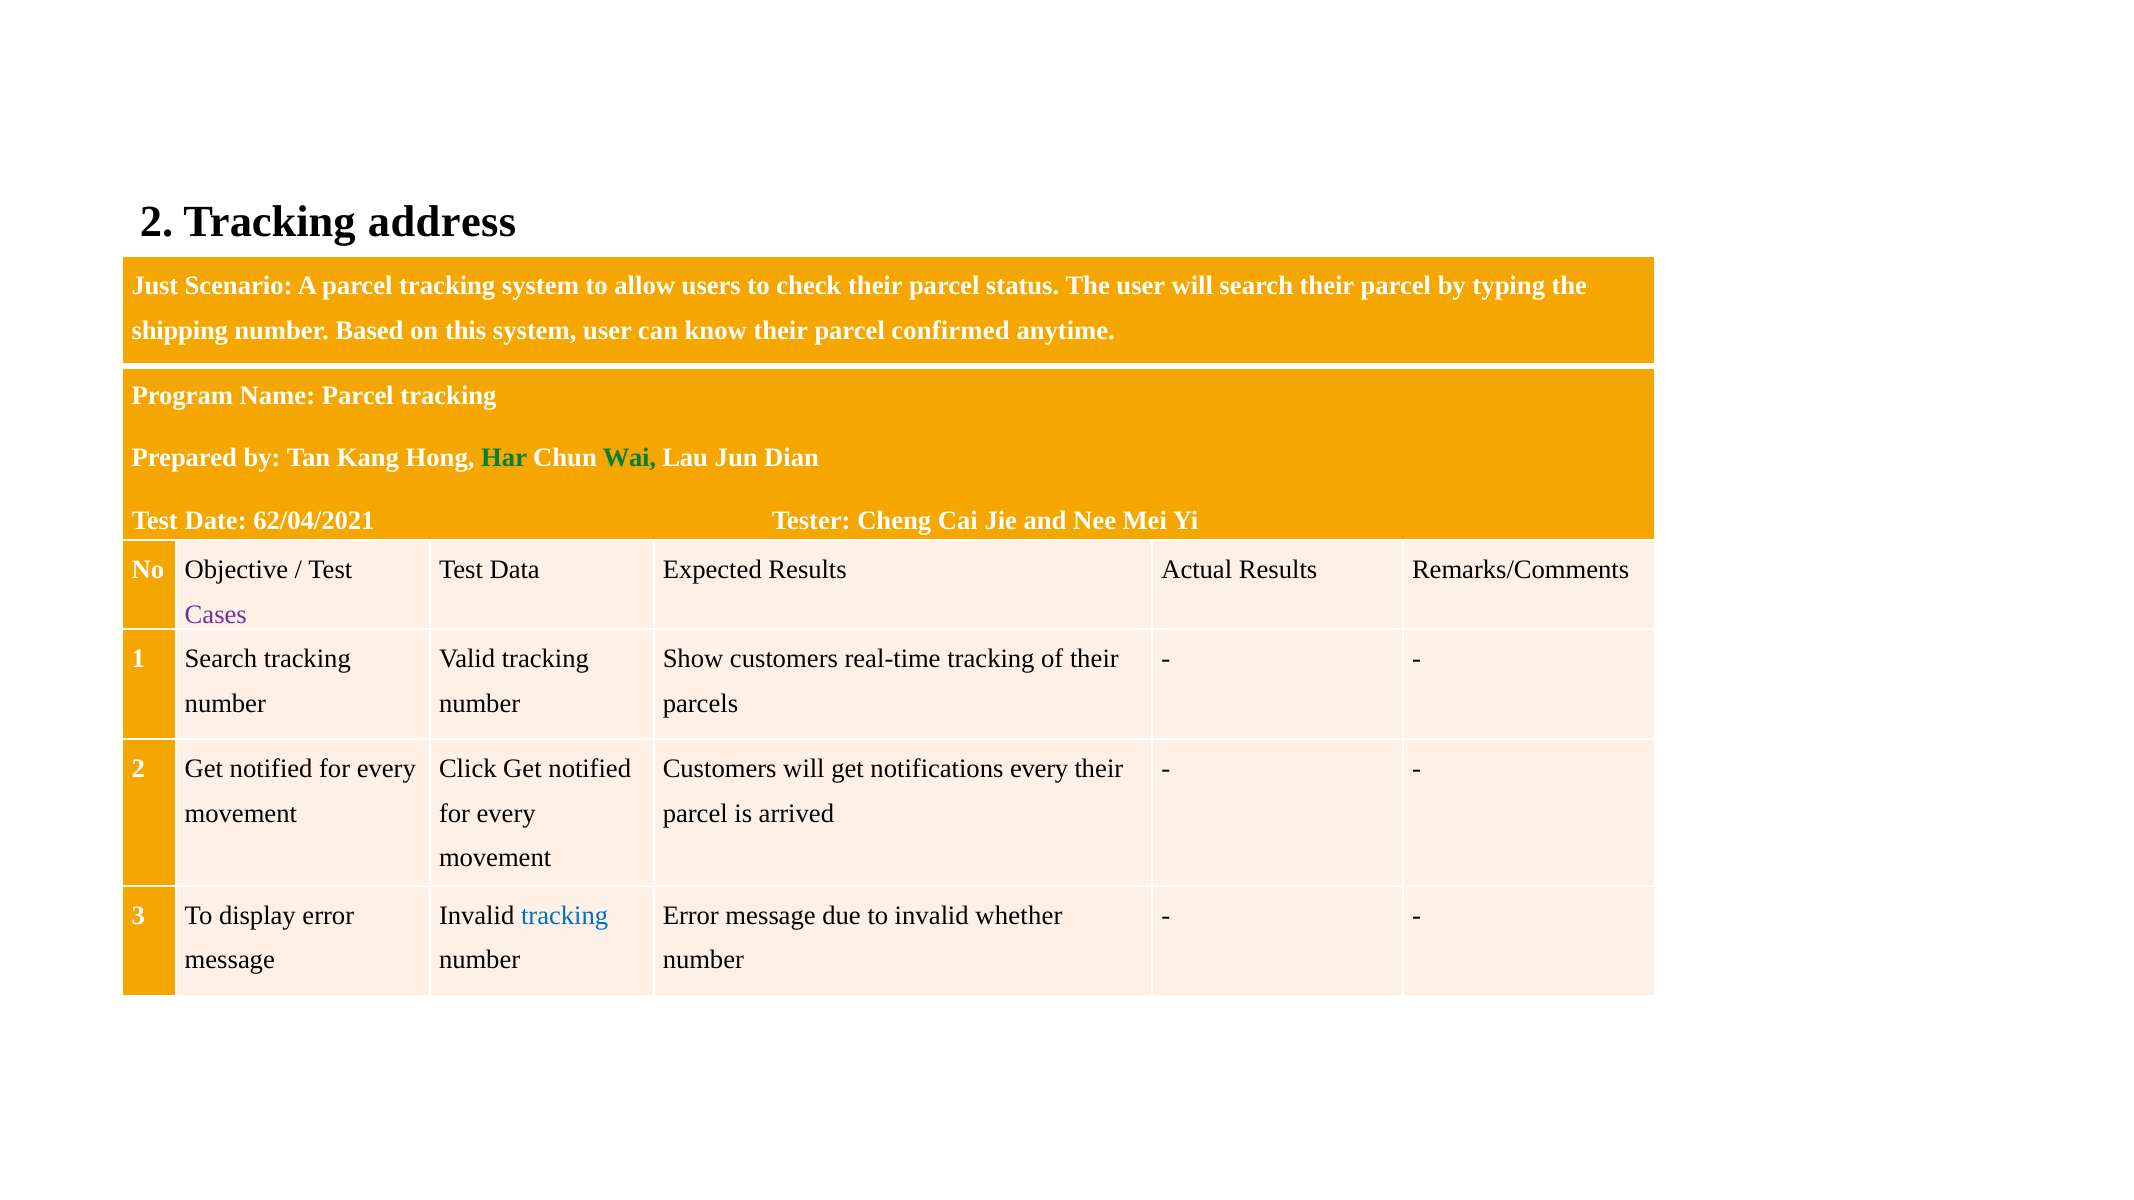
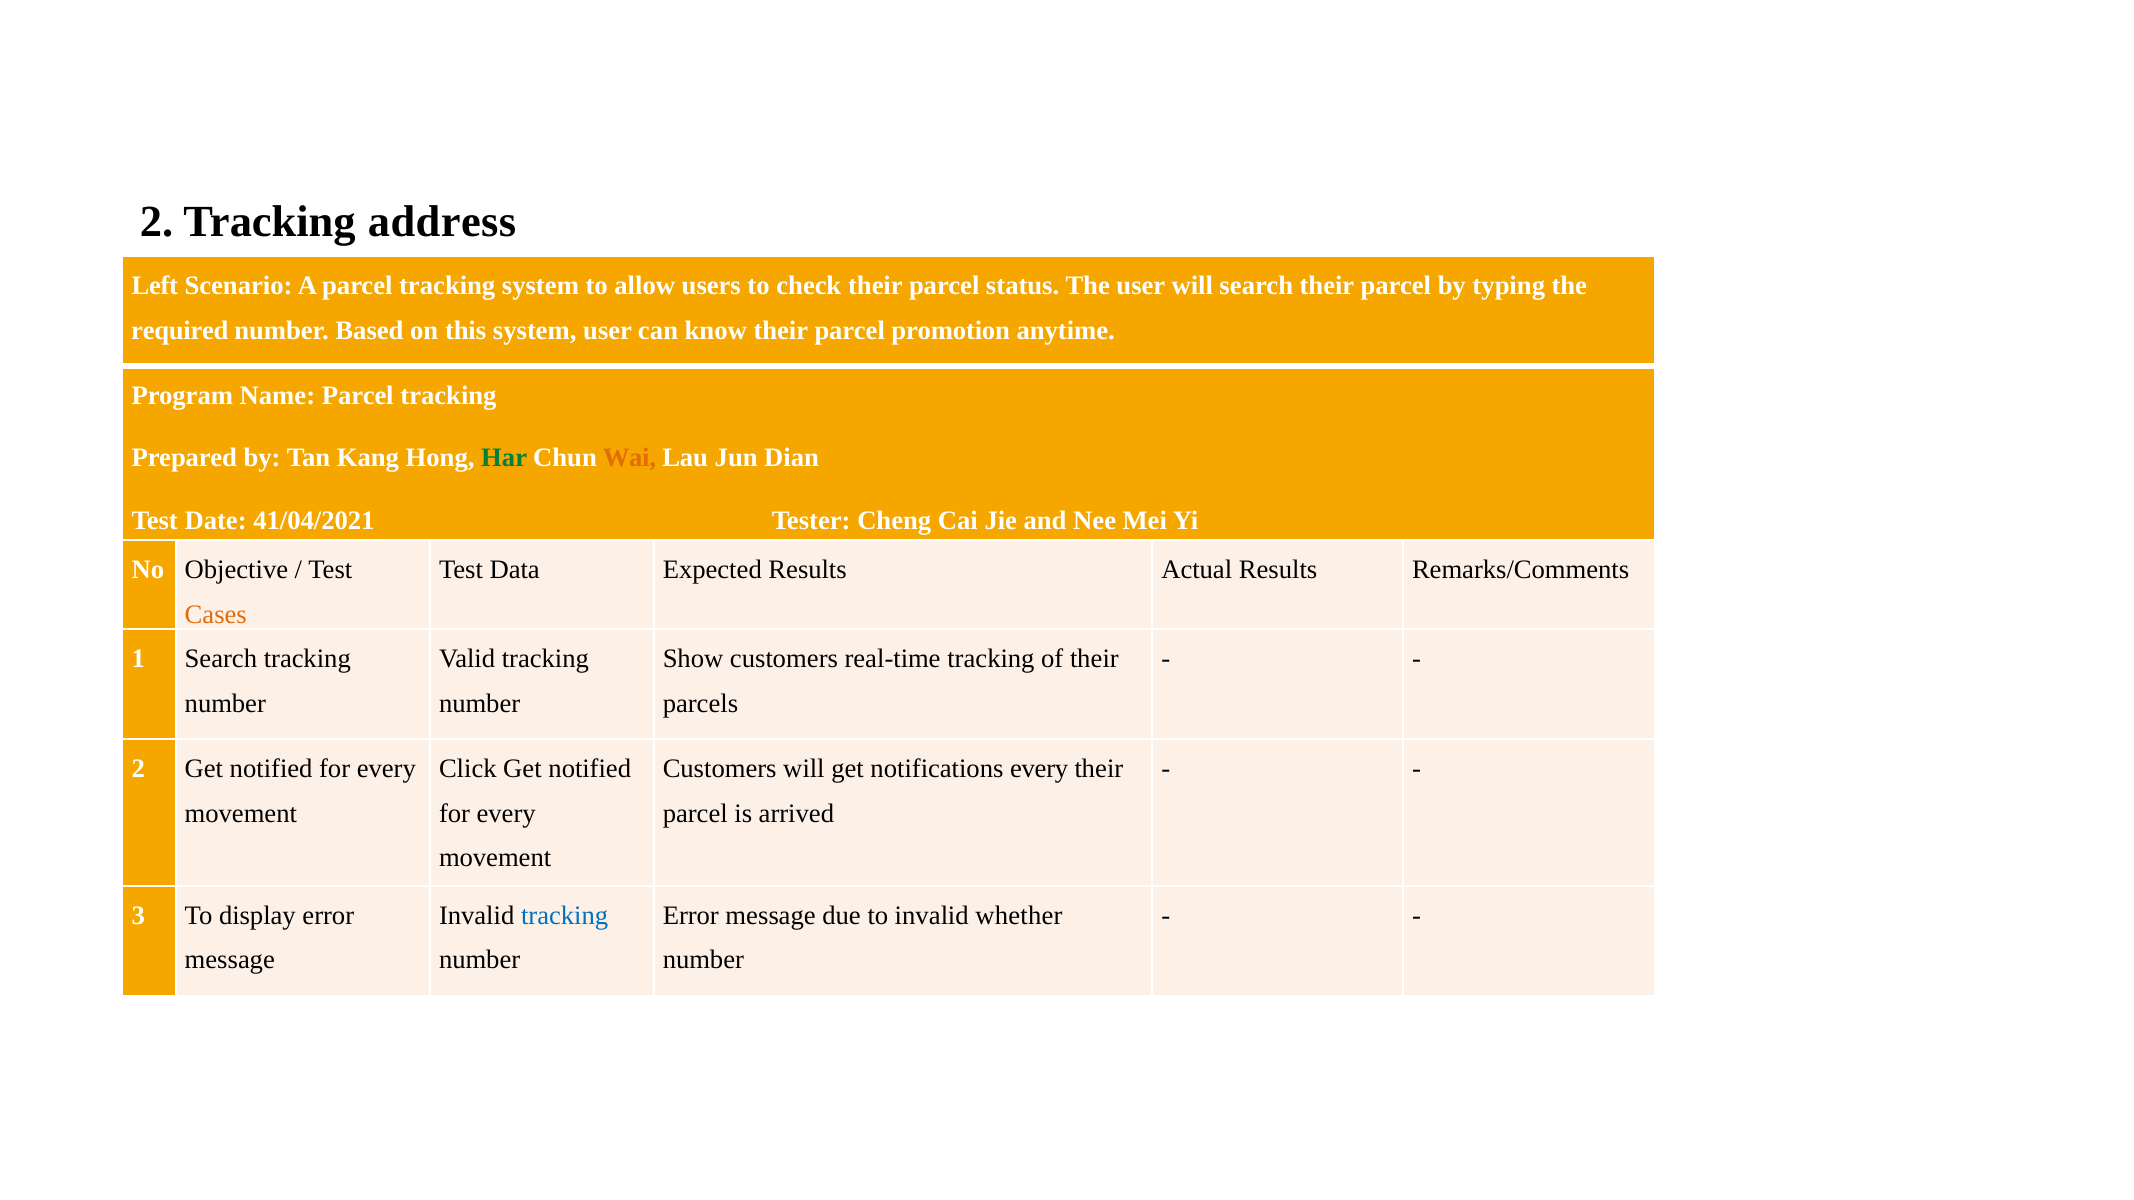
Just: Just -> Left (155, 286)
shipping: shipping -> required (180, 330)
confirmed: confirmed -> promotion (951, 330)
Wai colour: green -> orange (629, 458)
62/04/2021: 62/04/2021 -> 41/04/2021 (314, 520)
Cases colour: purple -> orange (216, 615)
